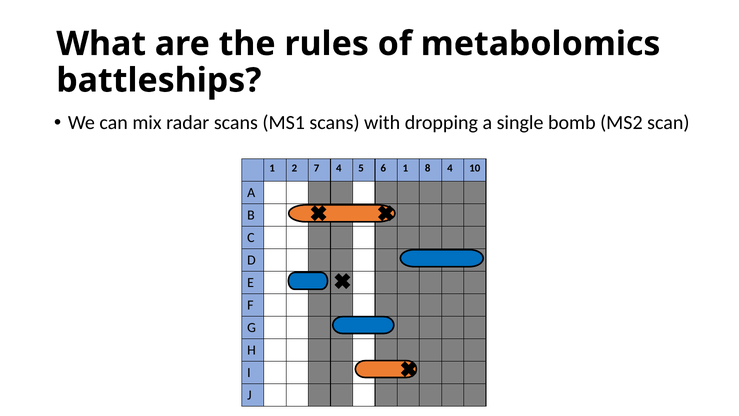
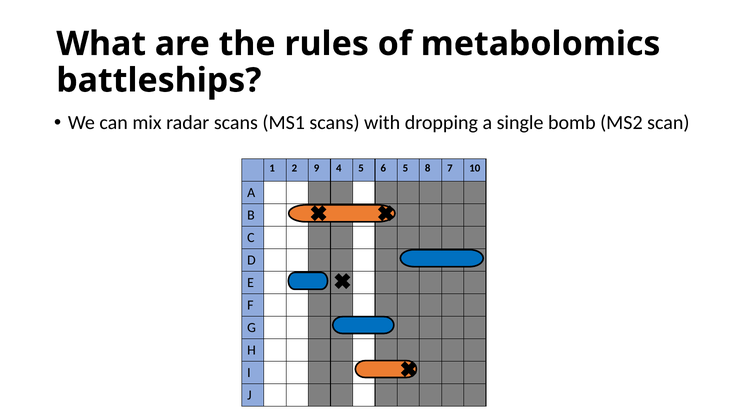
7: 7 -> 9 (317, 168)
6 1: 1 -> 5 (405, 168)
8 4: 4 -> 7 (450, 168)
